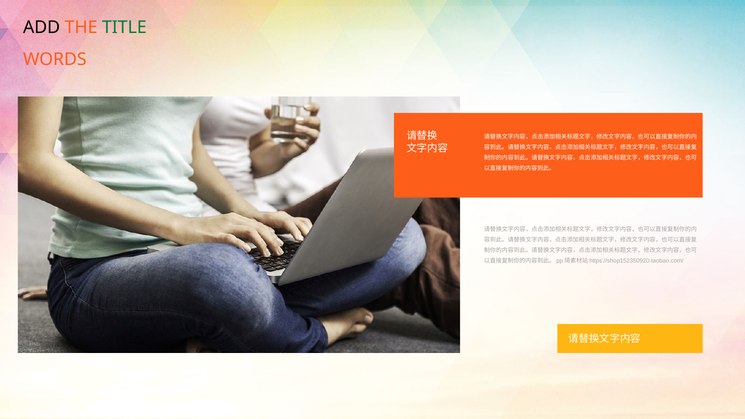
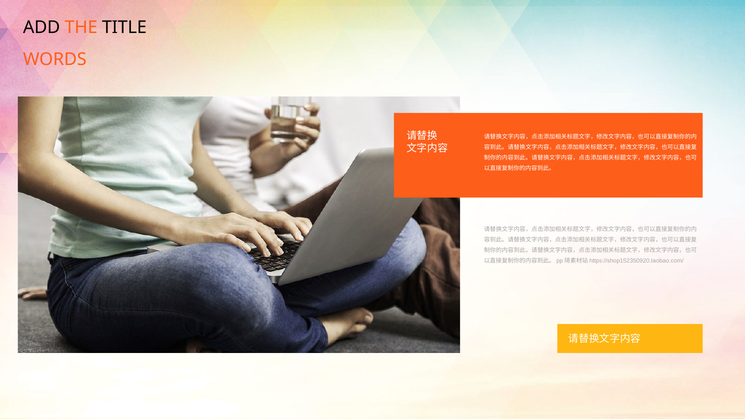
TITLE colour: green -> black (124, 28)
